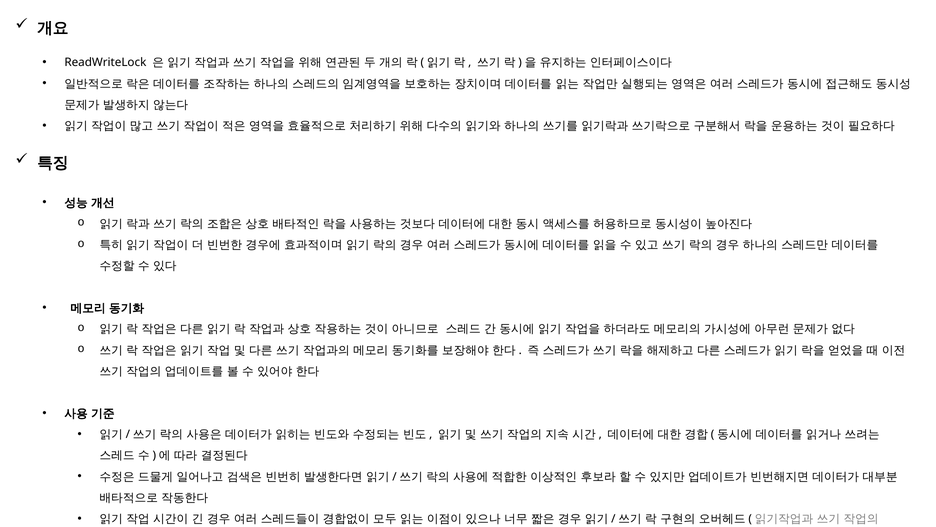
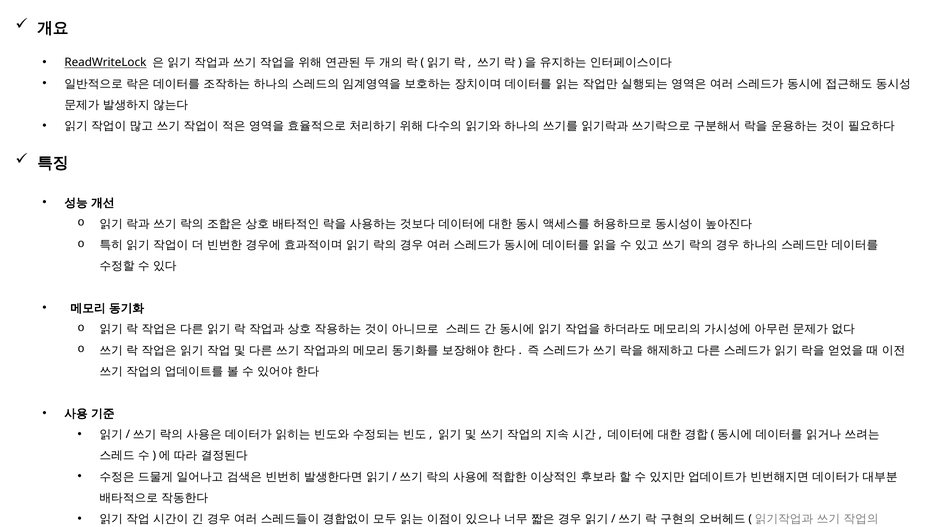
ReadWriteLock underline: none -> present (105, 63)
